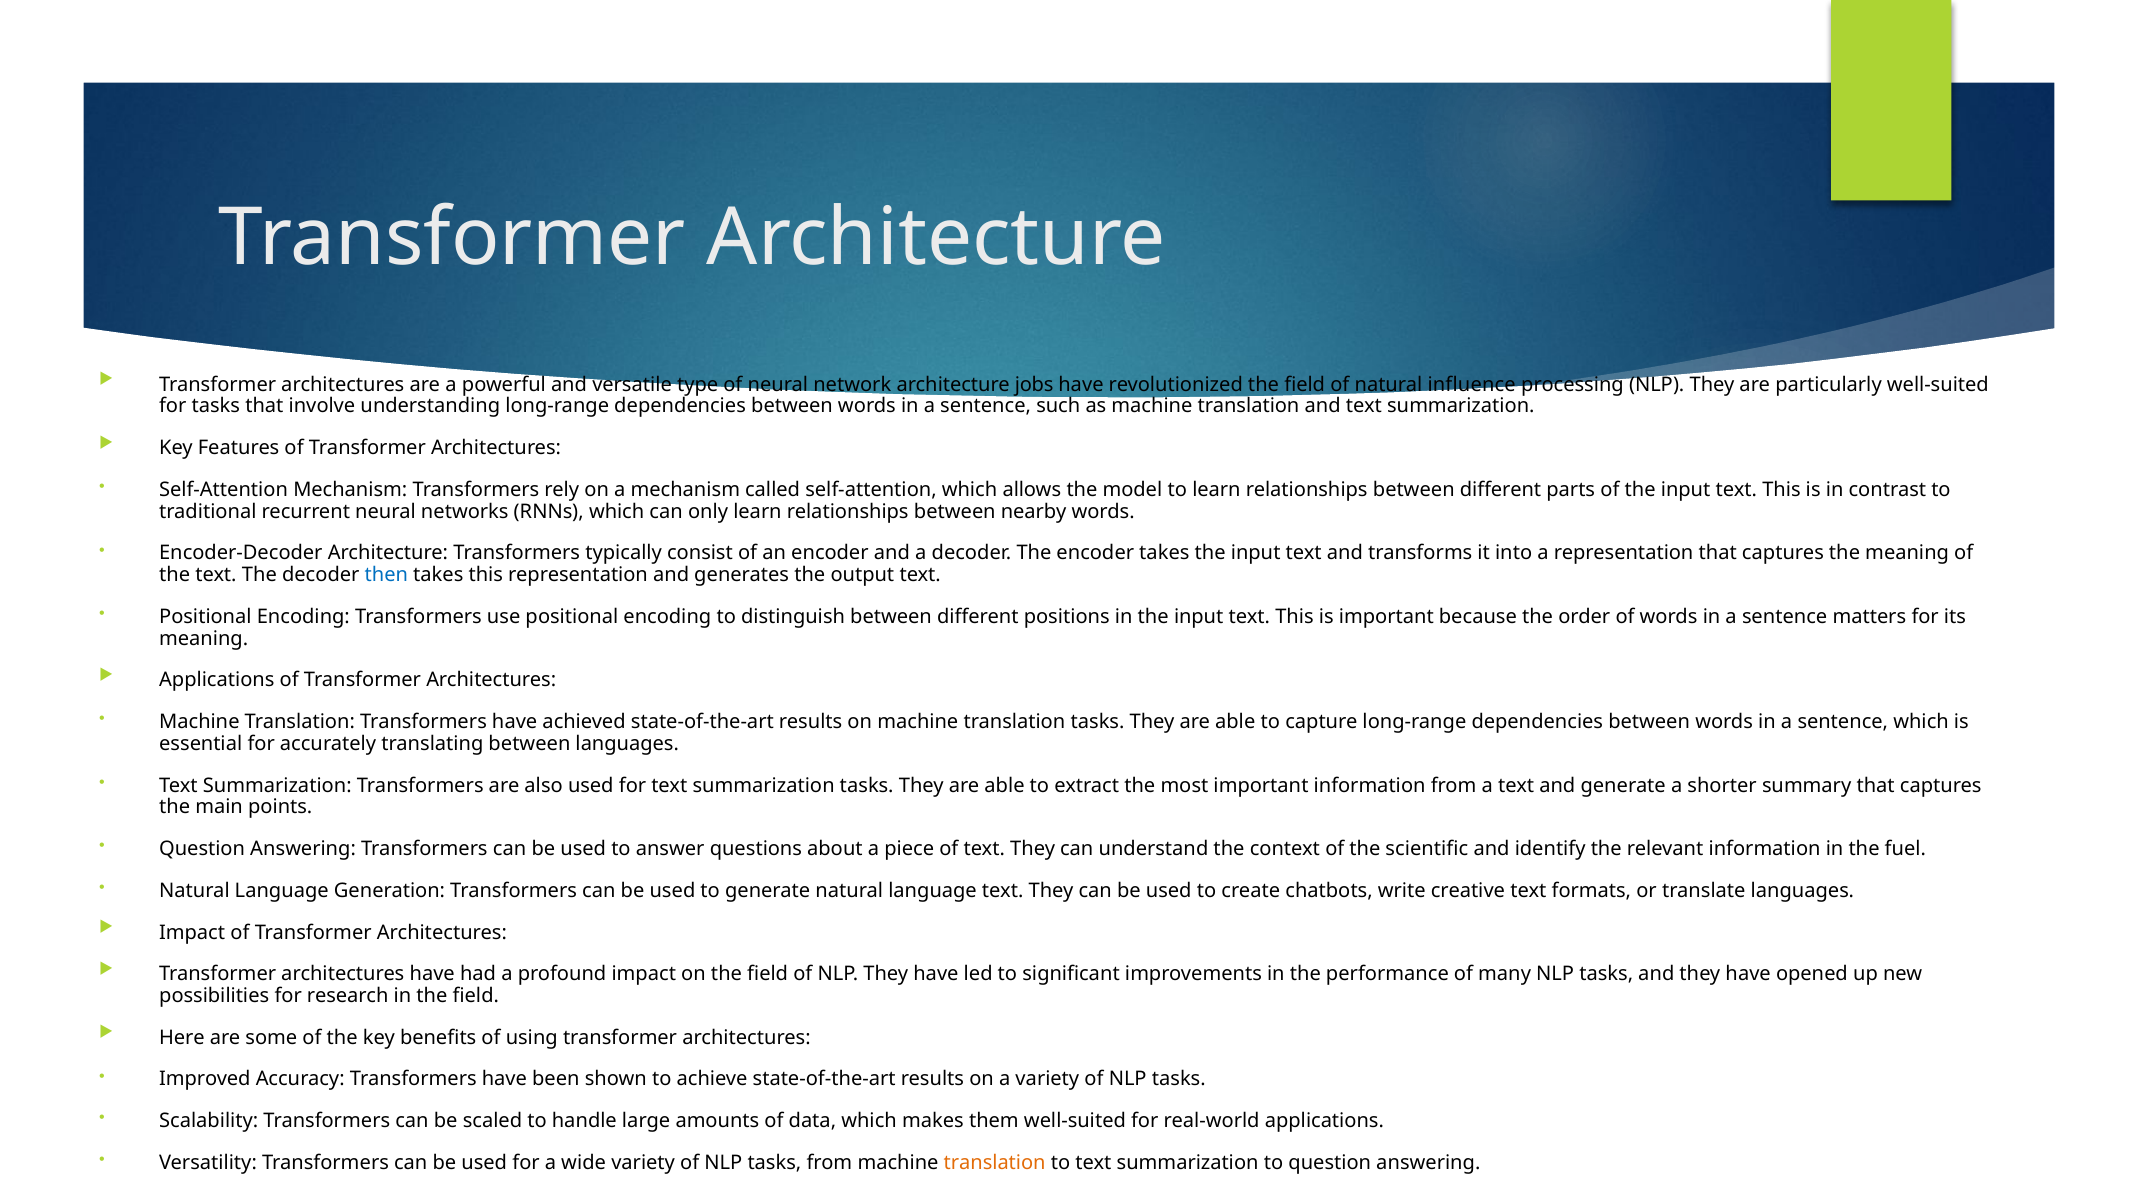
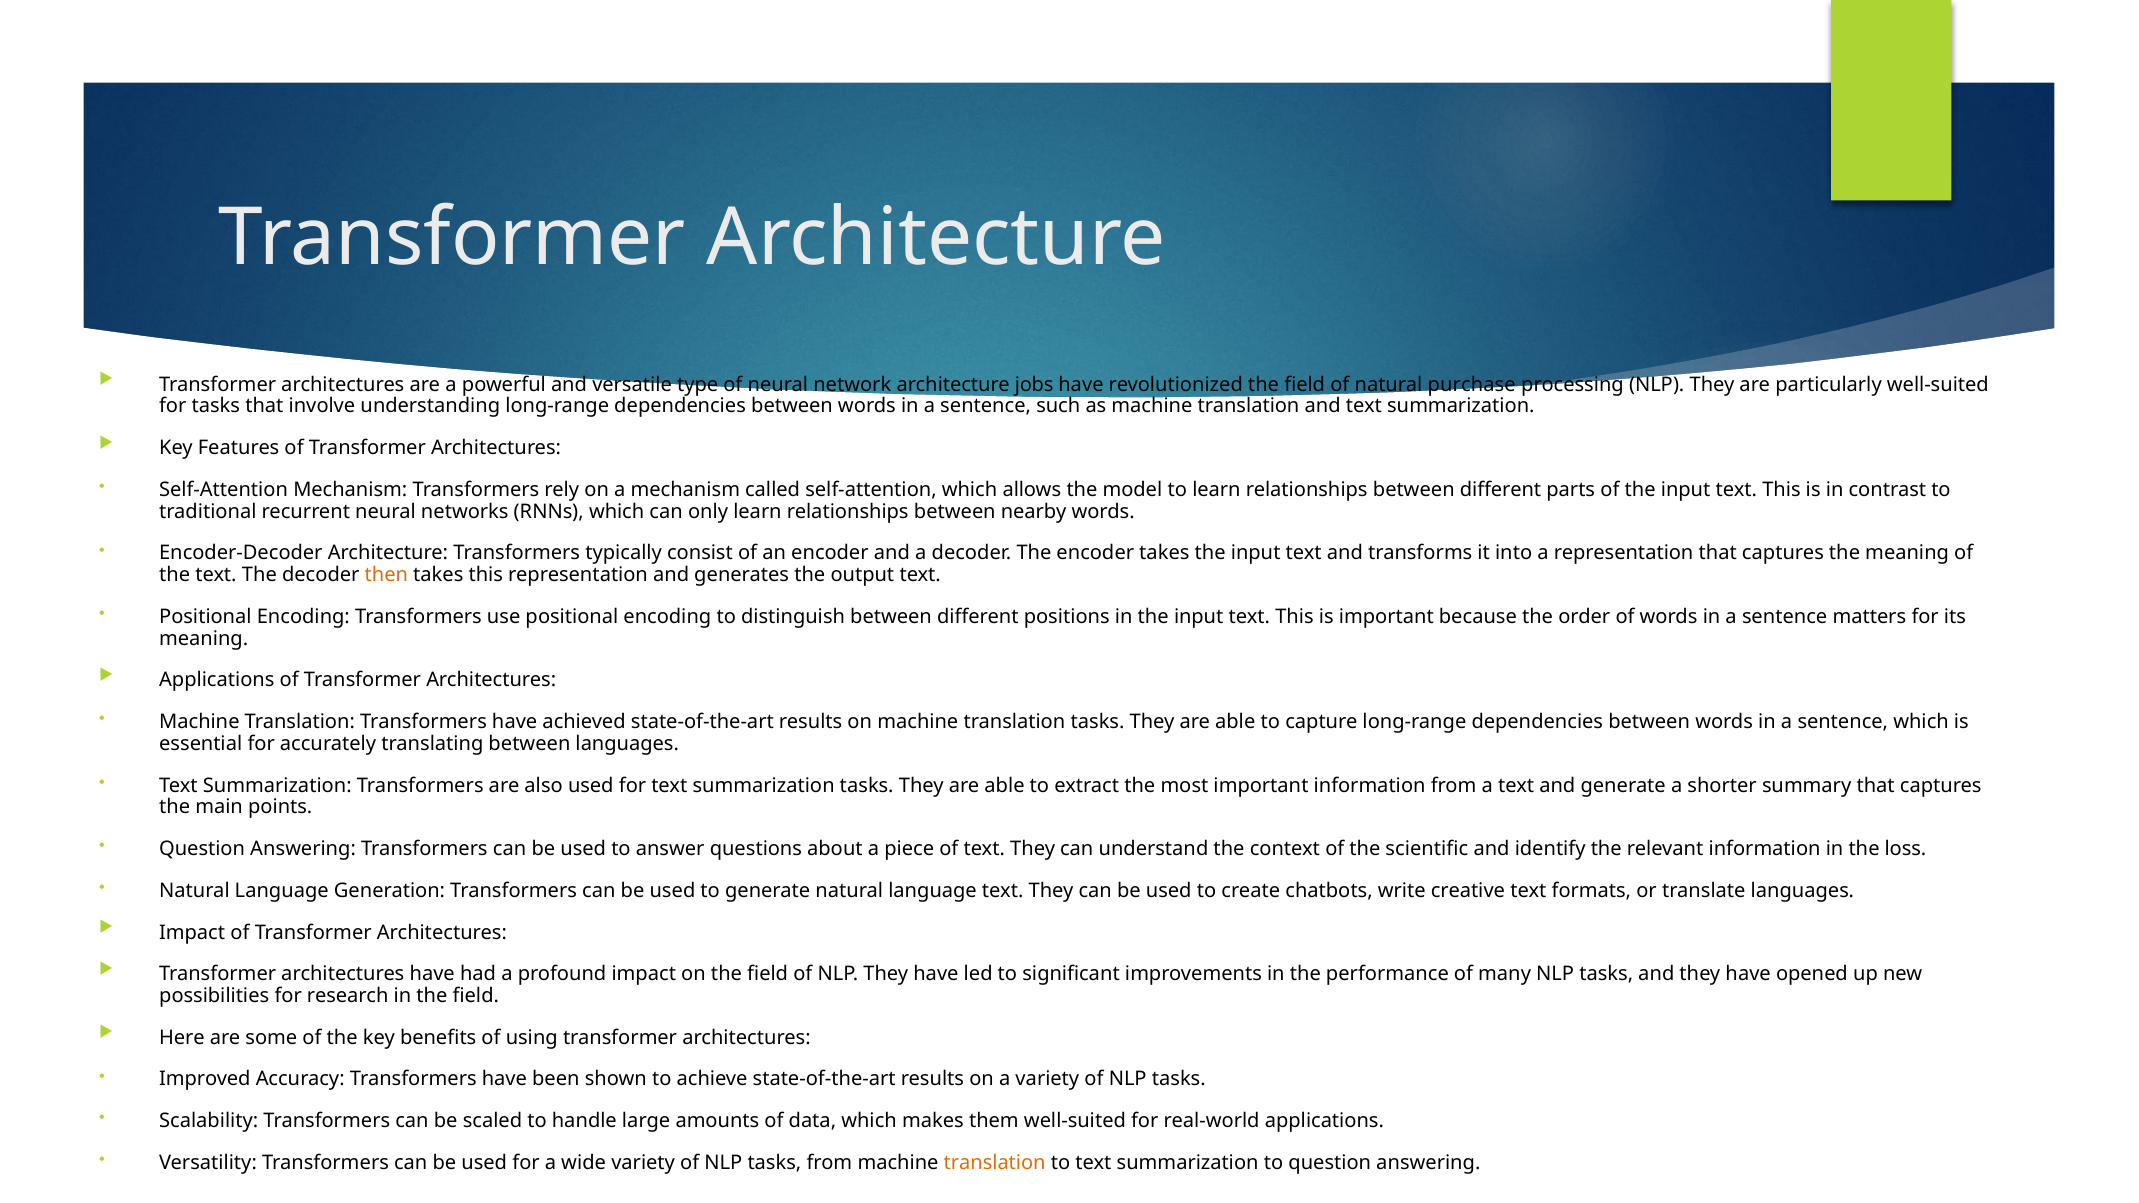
influence: influence -> purchase (1472, 385)
then colour: blue -> orange (386, 575)
fuel: fuel -> loss (1905, 849)
